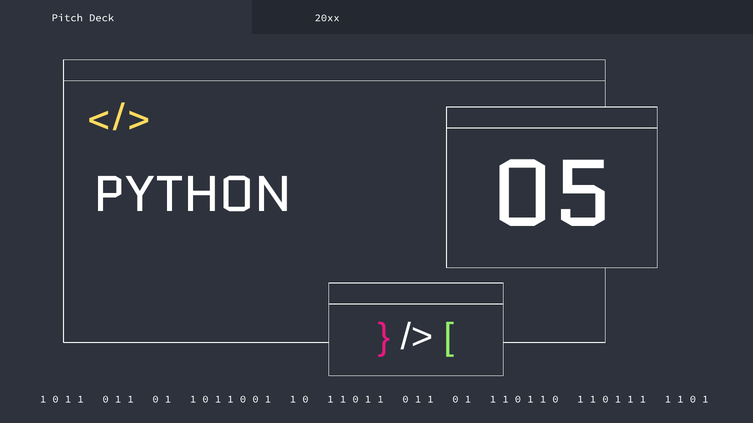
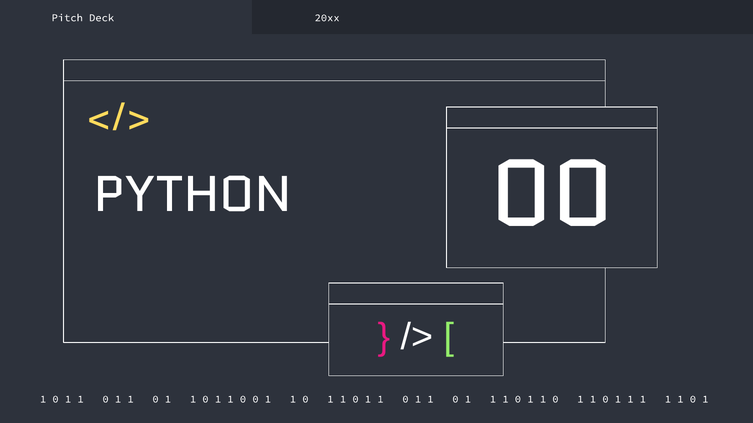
05: 05 -> 00 (552, 195)
